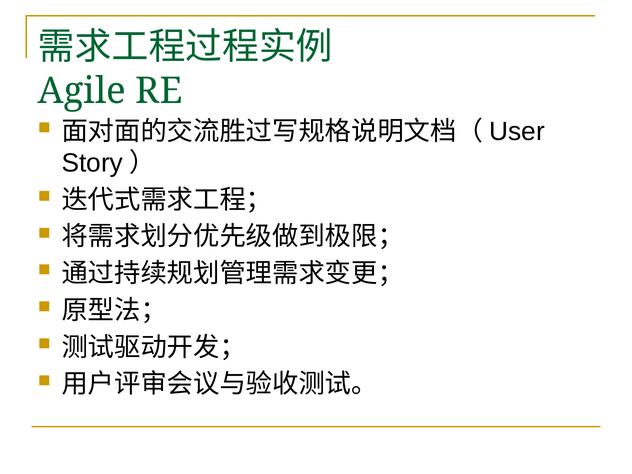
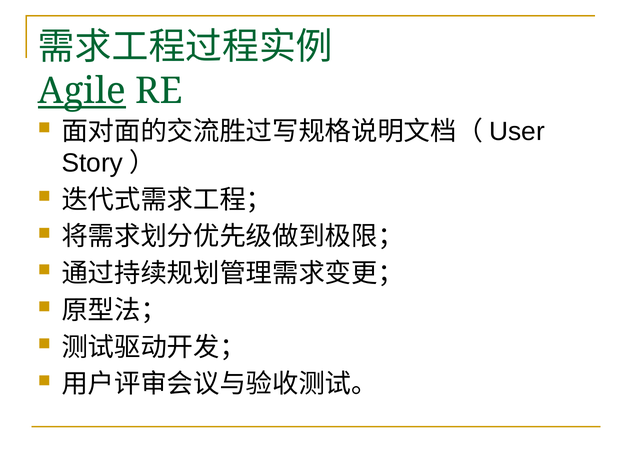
Agile underline: none -> present (82, 91)
